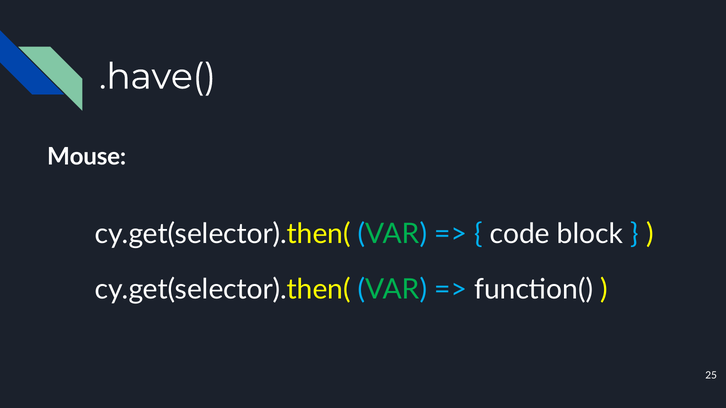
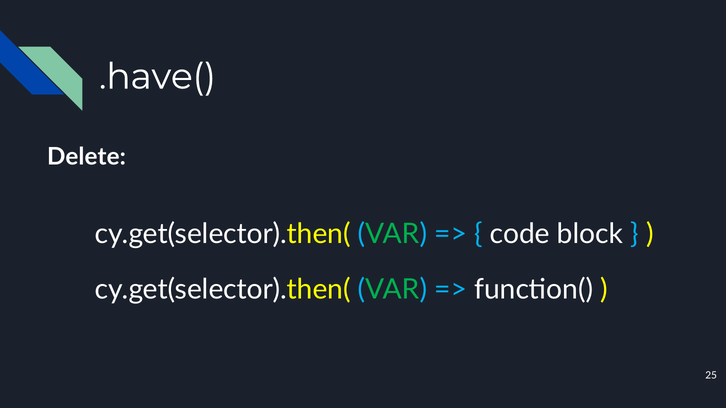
Mouse: Mouse -> Delete (86, 157)
